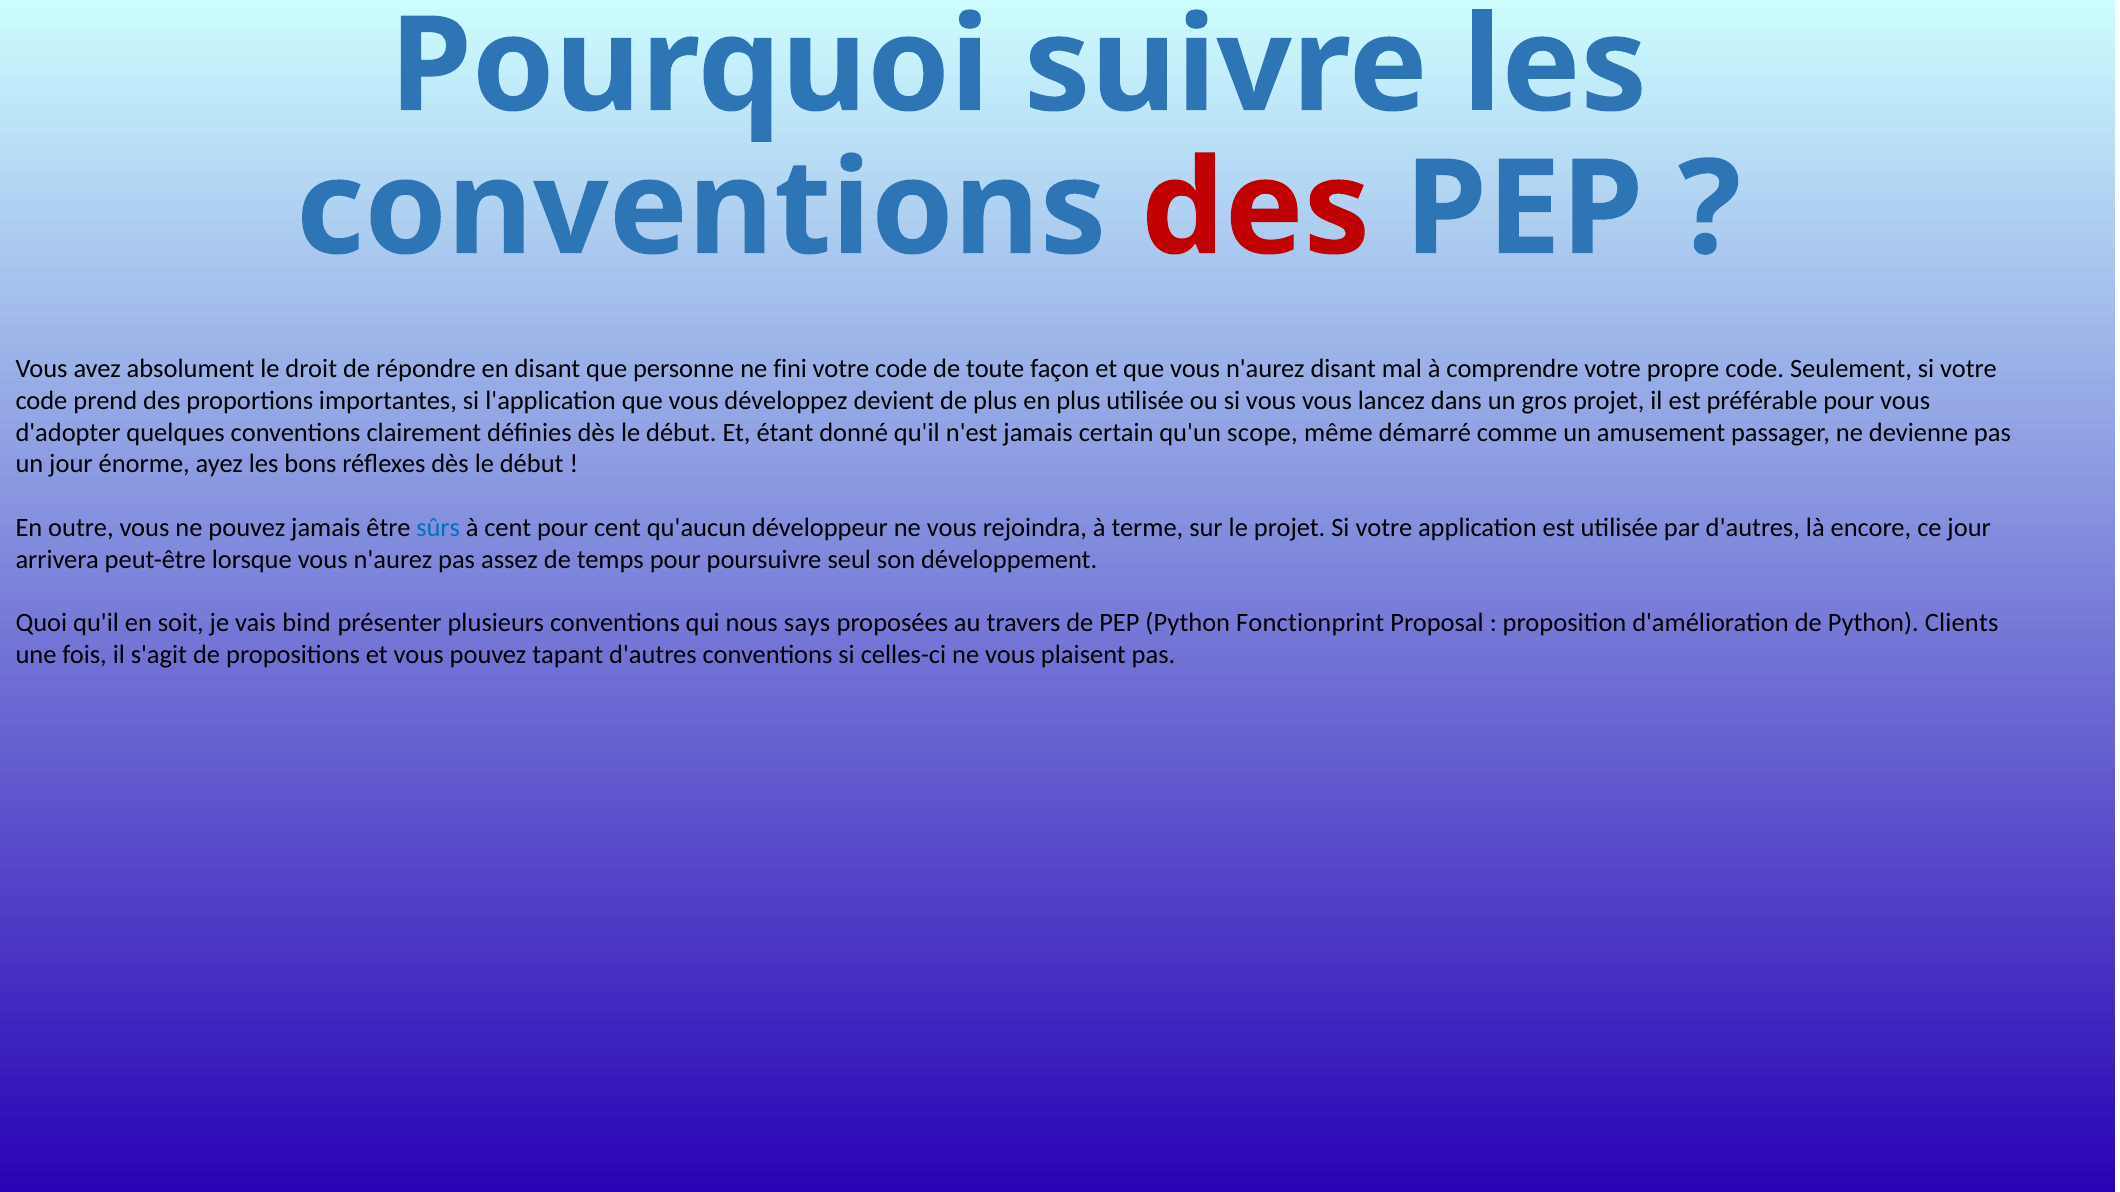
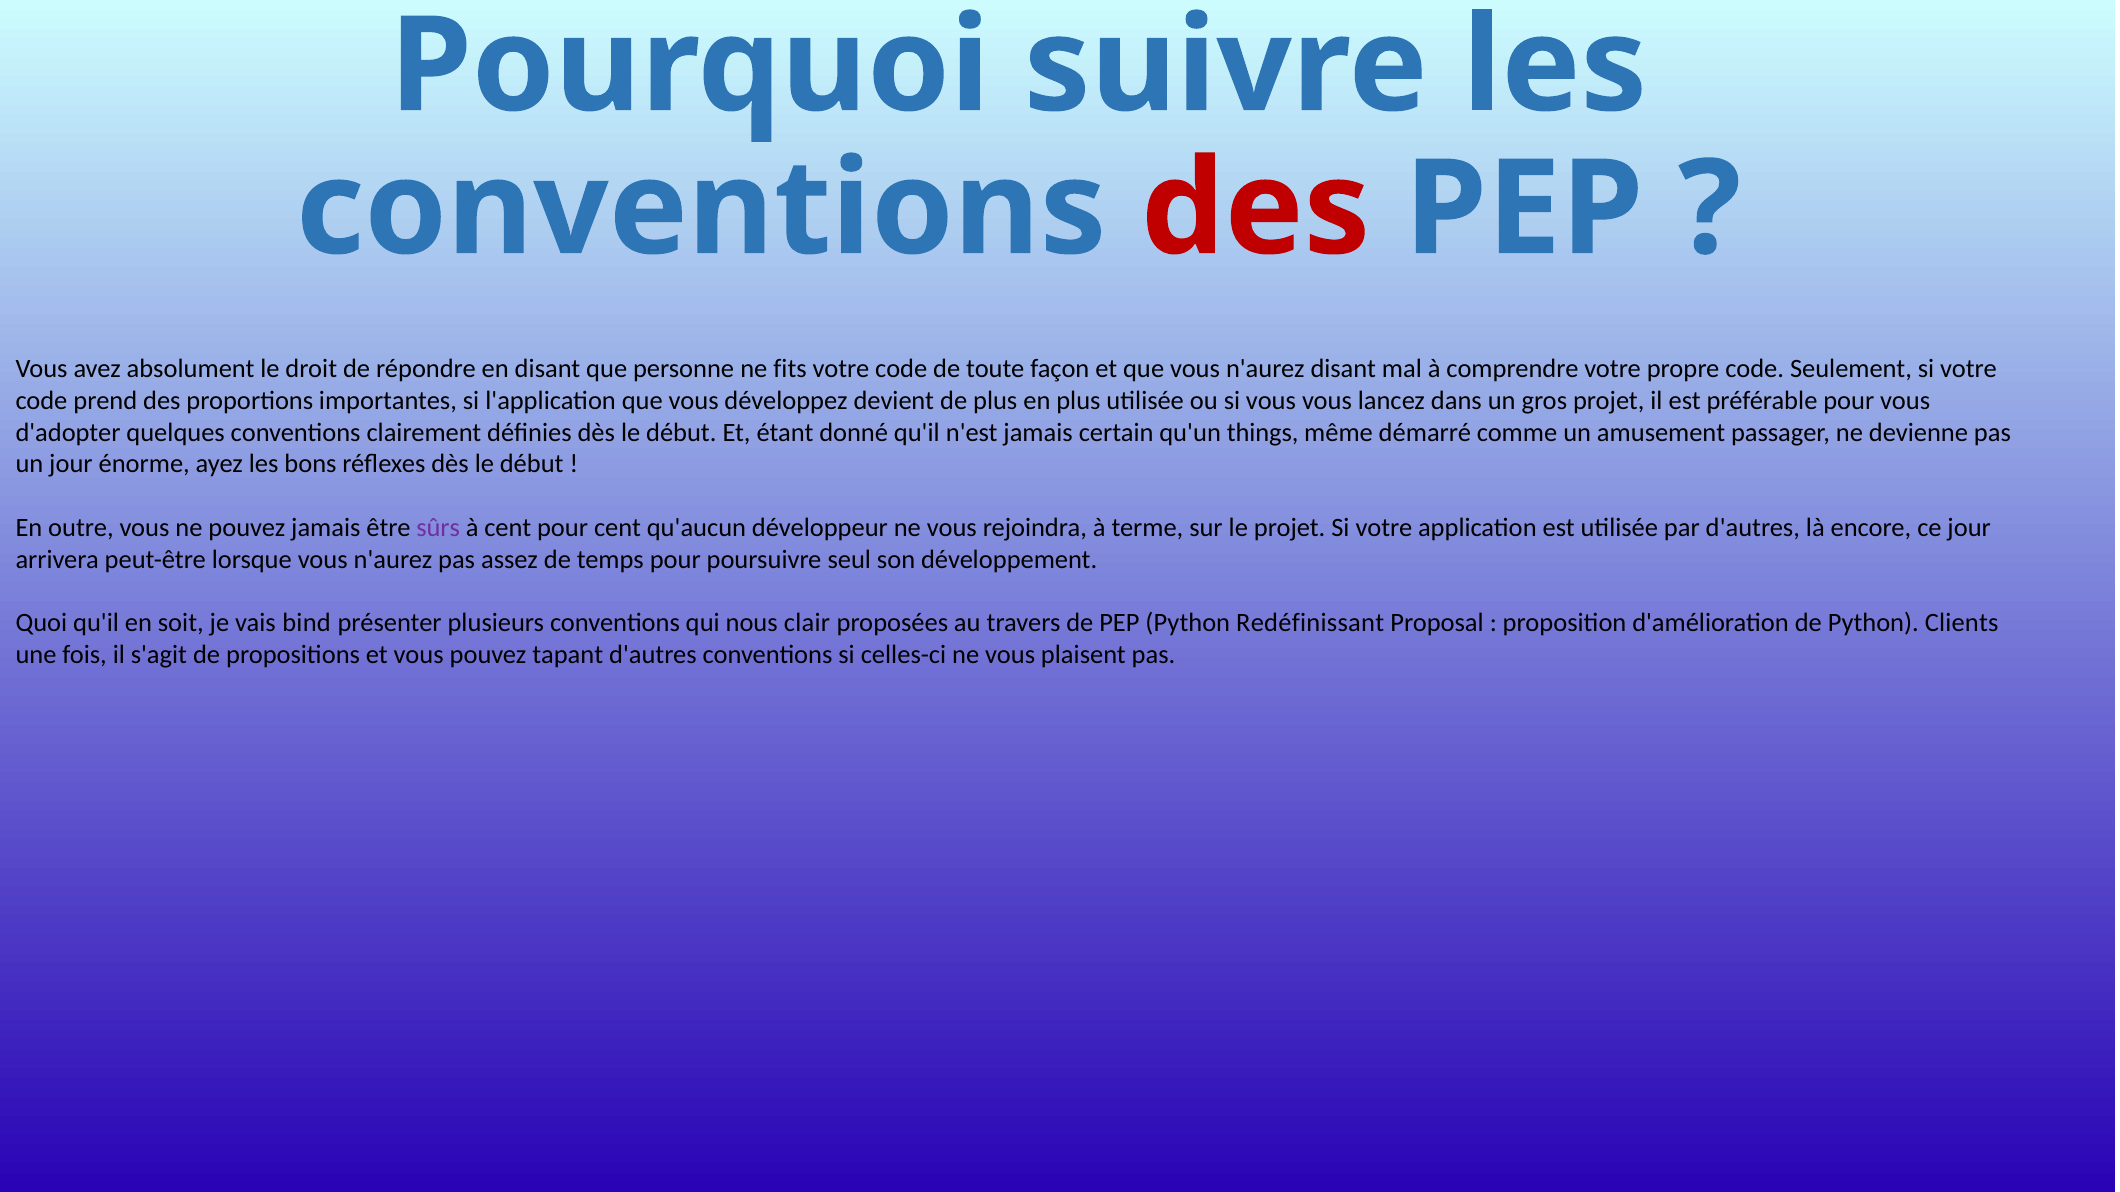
fini: fini -> fits (790, 369)
scope: scope -> things (1263, 433)
sûrs colour: blue -> purple (438, 528)
says: says -> clair (807, 623)
Fonctionprint: Fonctionprint -> Redéfinissant (1310, 623)
